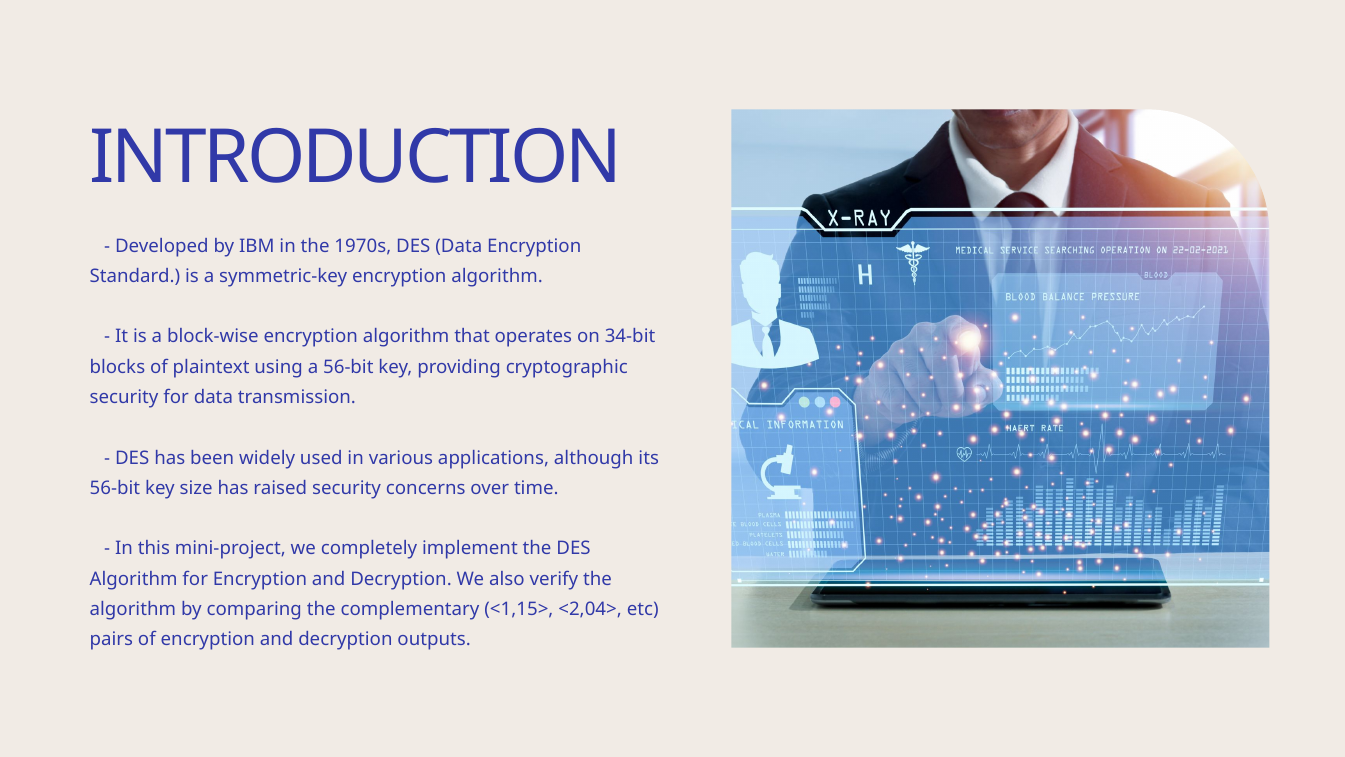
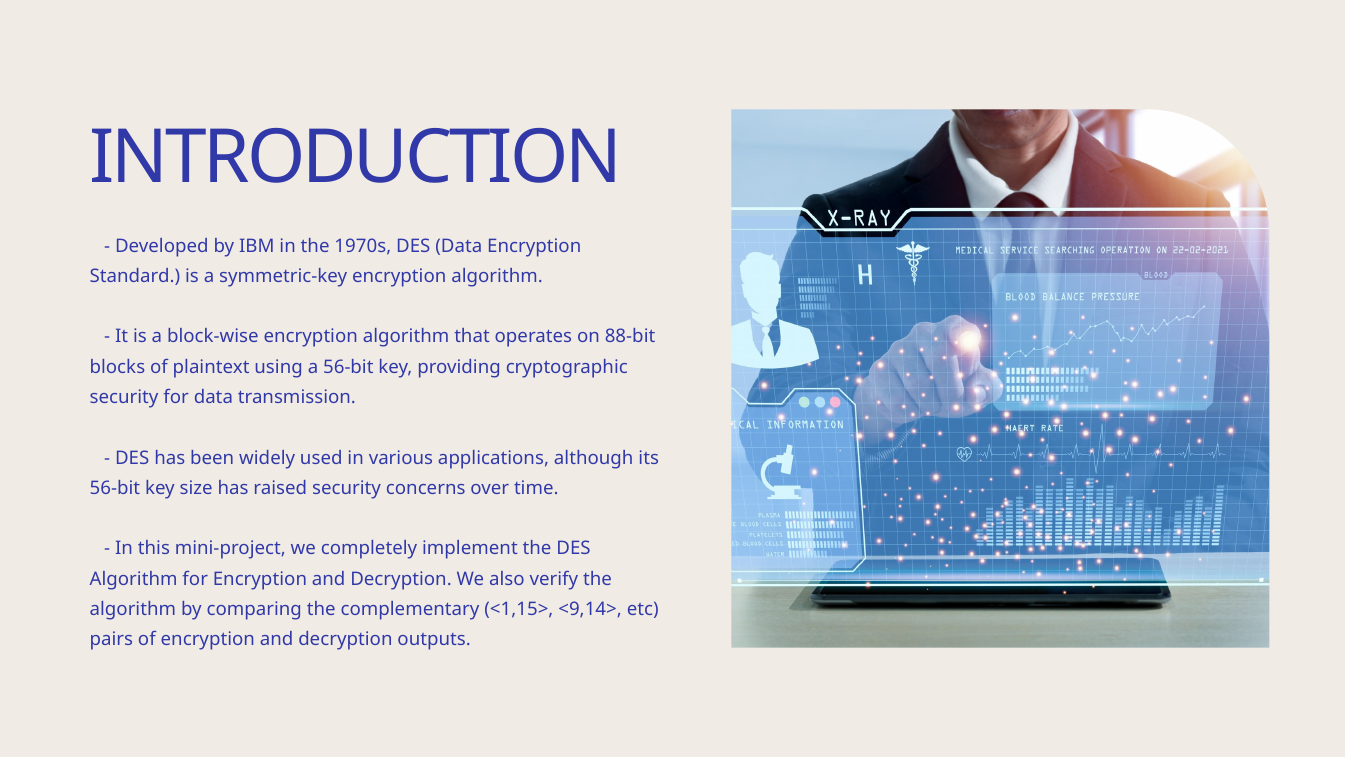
34-bit: 34-bit -> 88-bit (630, 337)
<2,04>: <2,04> -> <9,14> (590, 609)
